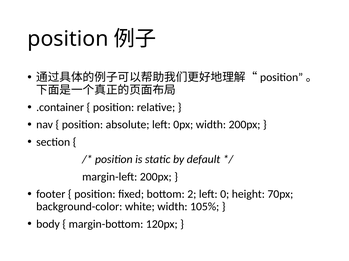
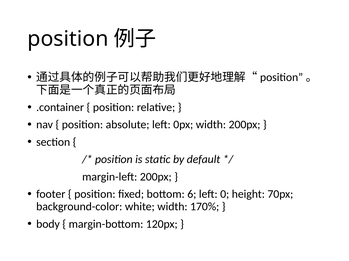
2: 2 -> 6 (192, 195)
105%: 105% -> 170% (205, 207)
